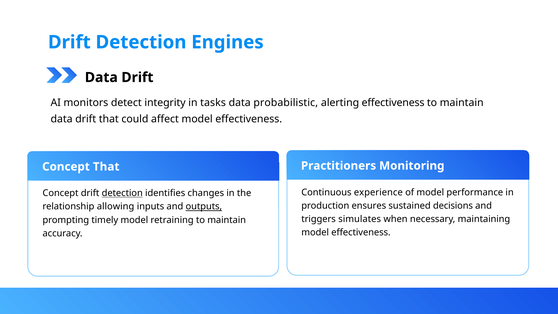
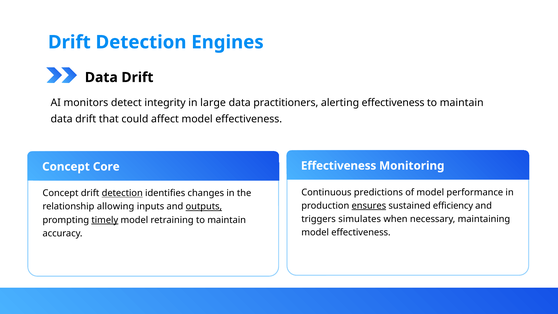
tasks: tasks -> large (213, 103)
probabilistic: probabilistic -> practitioners (286, 103)
Practitioners: Practitioners -> Effectiveness (339, 166)
Concept That: That -> Core (106, 167)
experience: experience -> predictions (378, 192)
ensures underline: none -> present (369, 206)
decisions: decisions -> efficiency (453, 206)
timely underline: none -> present (105, 220)
